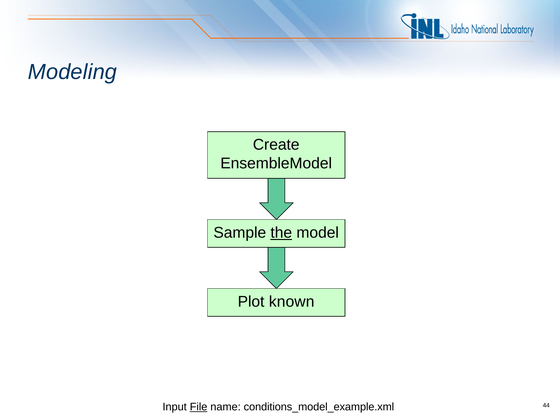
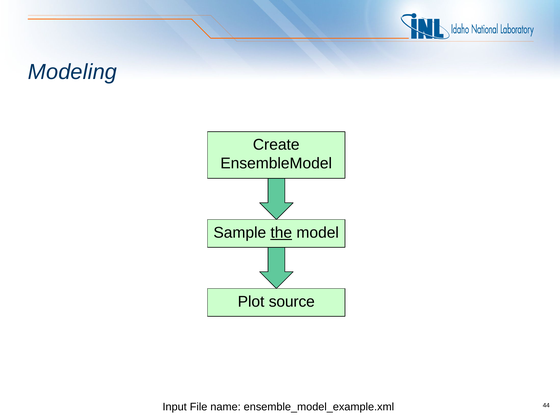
known: known -> source (292, 302)
File underline: present -> none (199, 407)
conditions_model_example.xml: conditions_model_example.xml -> ensemble_model_example.xml (319, 407)
